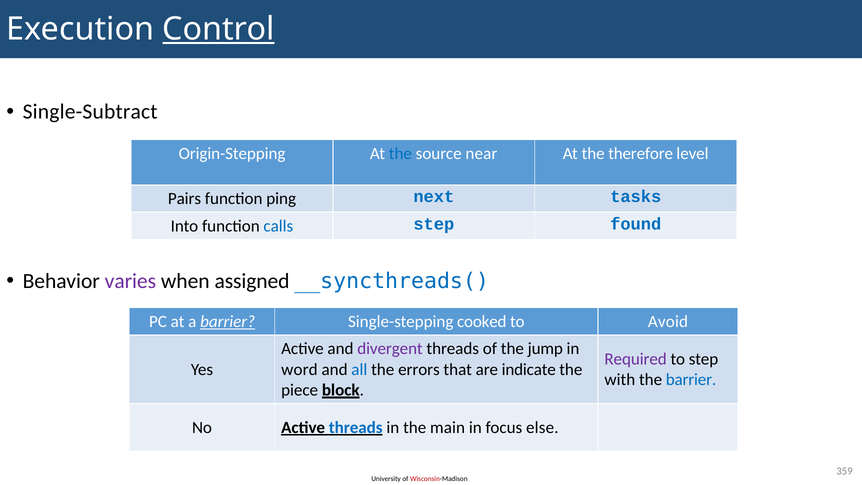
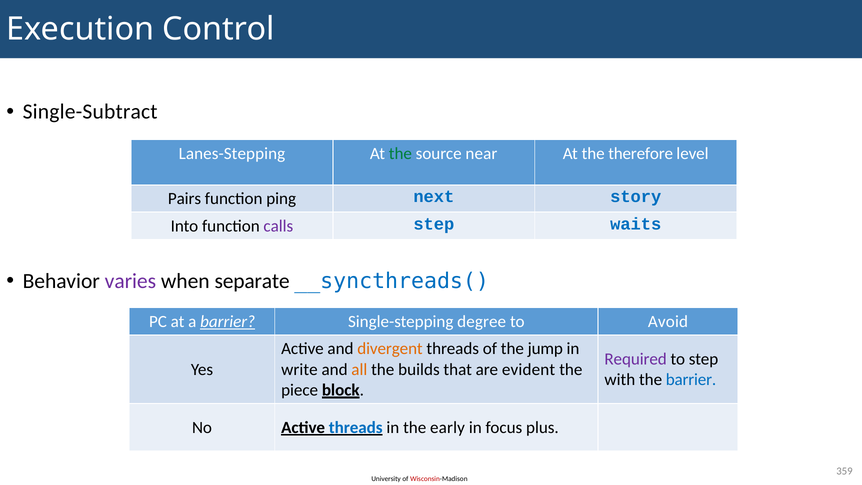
Control underline: present -> none (219, 29)
Origin-Stepping: Origin-Stepping -> Lanes-Stepping (232, 153)
the colour: blue -> green (400, 153)
tasks: tasks -> story (636, 197)
calls colour: blue -> purple (278, 226)
found: found -> waits (636, 224)
assigned: assigned -> separate (252, 281)
cooked: cooked -> degree (482, 322)
divergent colour: purple -> orange (390, 349)
word: word -> write (299, 369)
all colour: blue -> orange (359, 369)
errors: errors -> builds (419, 369)
indicate: indicate -> evident (529, 369)
main: main -> early (448, 427)
else: else -> plus (542, 427)
